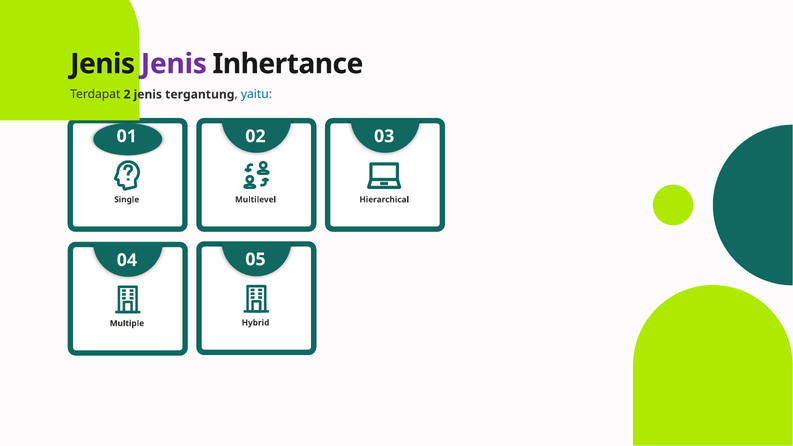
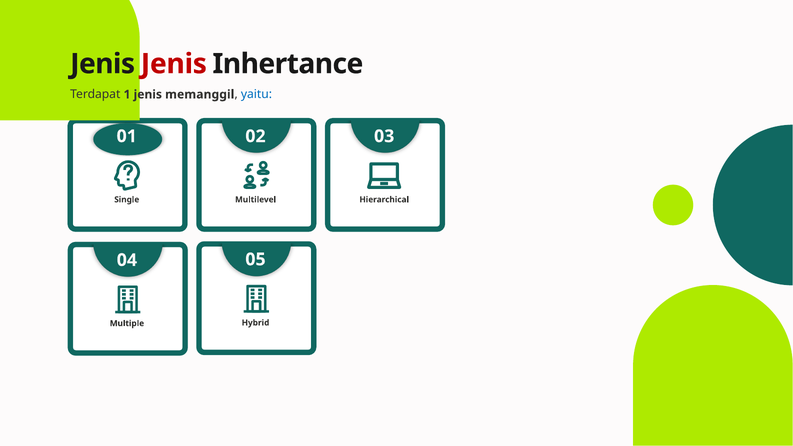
Jenis colour: purple -> red (174, 64)
2: 2 -> 1 (127, 94)
tergantung: tergantung -> memanggil (200, 94)
